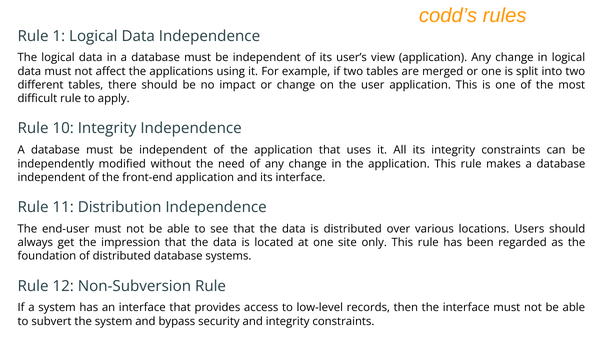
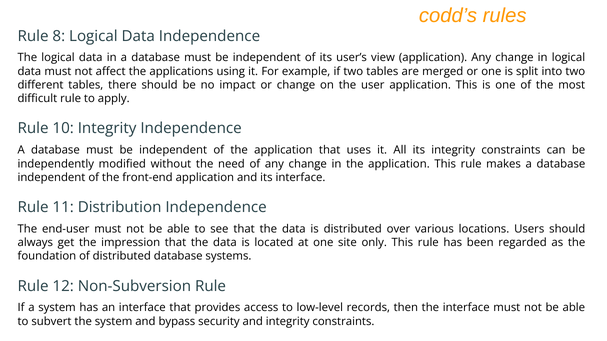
1: 1 -> 8 (59, 36)
